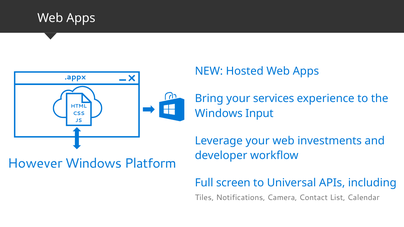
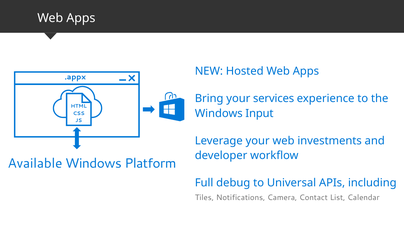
However: However -> Available (35, 164)
screen: screen -> debug (233, 183)
